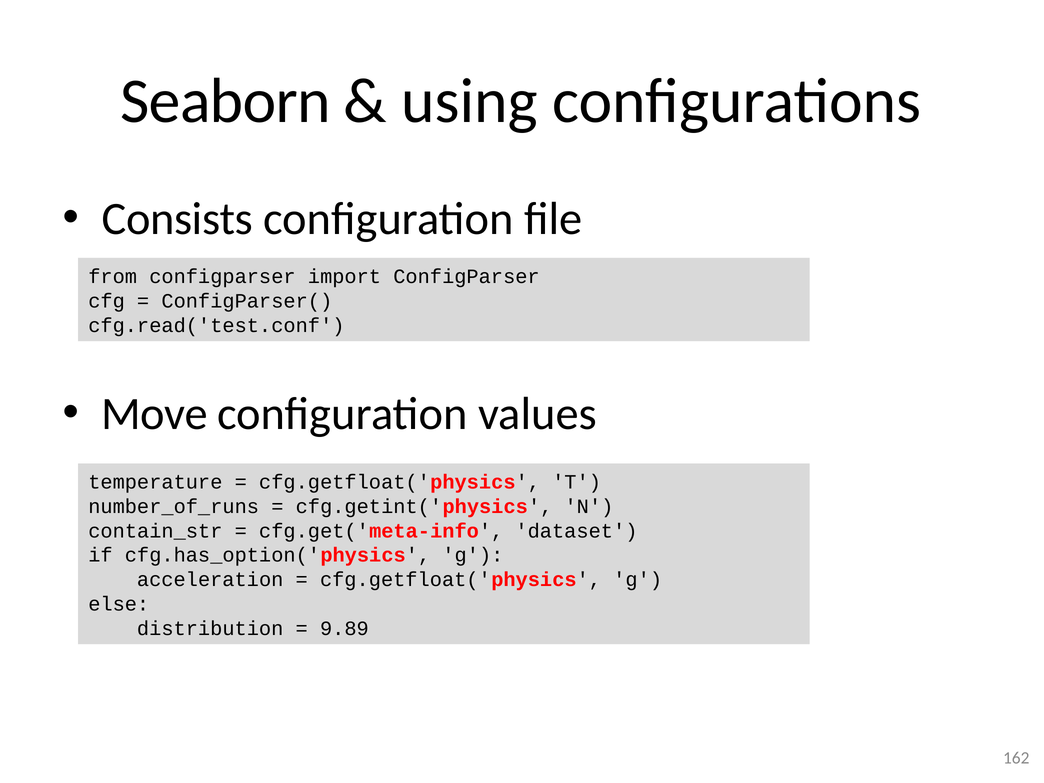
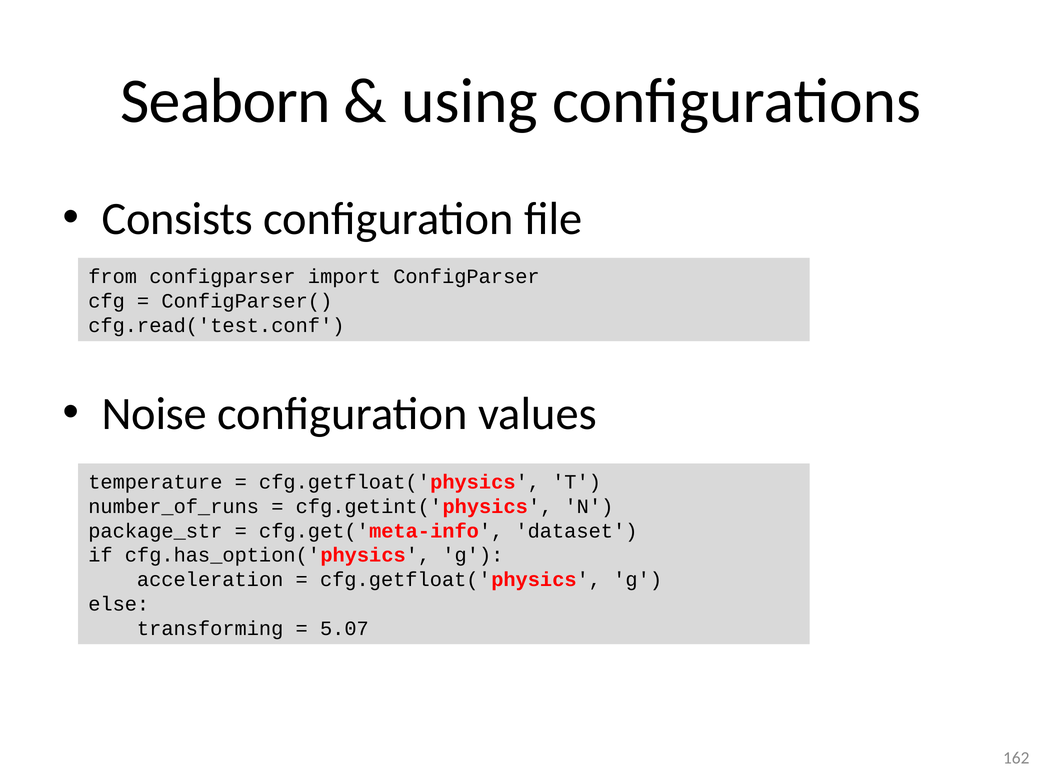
Move: Move -> Noise (154, 414)
contain_str: contain_str -> package_str (155, 531)
distribution: distribution -> transforming (210, 628)
9.89: 9.89 -> 5.07 (344, 628)
